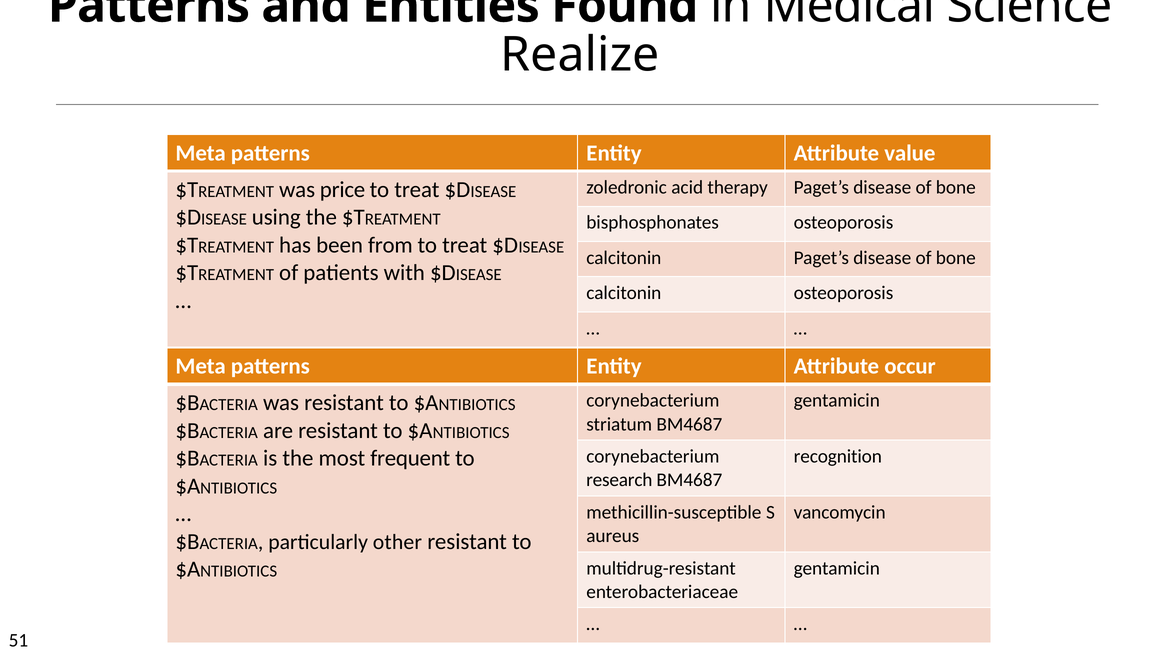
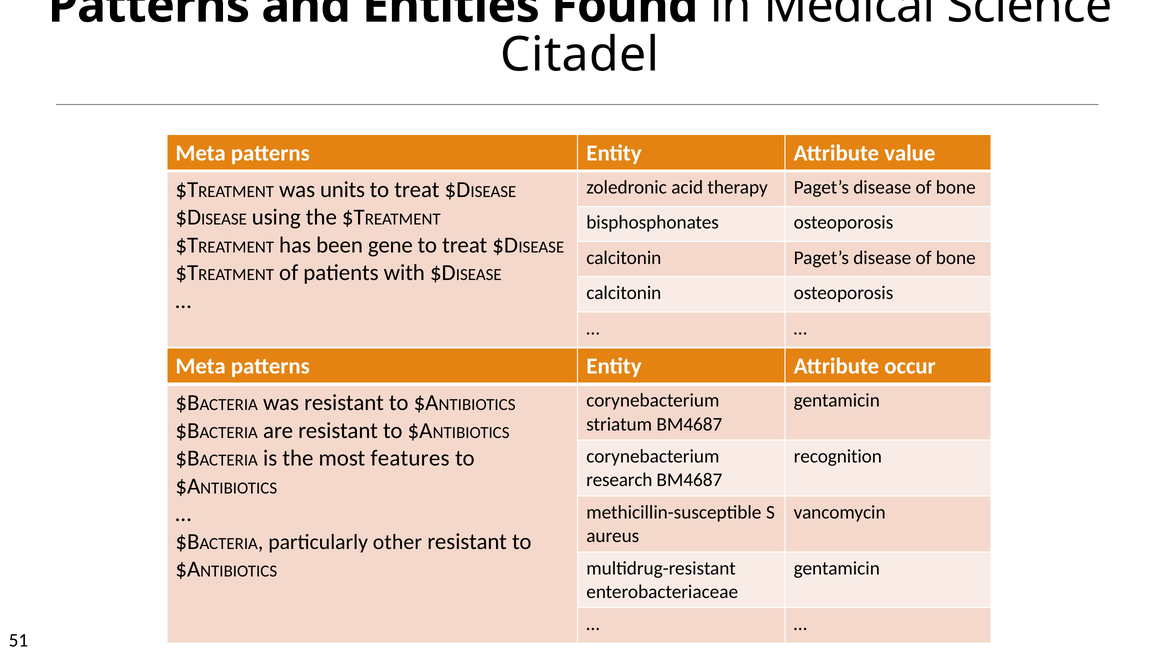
Realize: Realize -> Citadel (580, 55)
price: price -> units (343, 190)
from: from -> gene (390, 245)
frequent: frequent -> features (410, 459)
